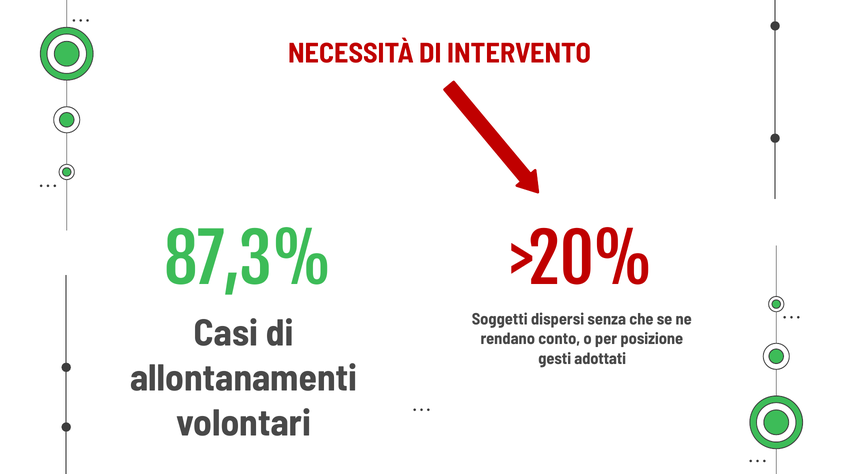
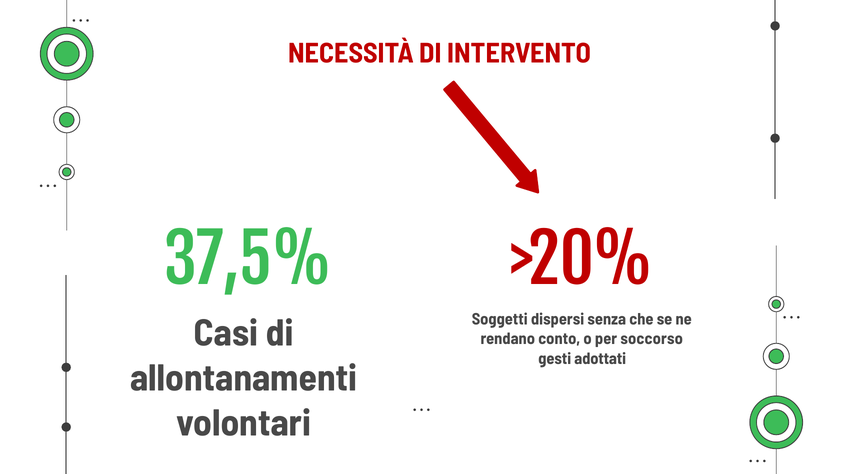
87,3%: 87,3% -> 37,5% (248, 262)
posizione: posizione -> soccorso (652, 339)
